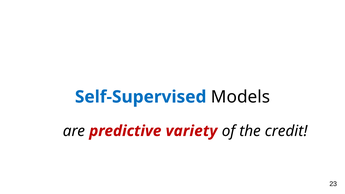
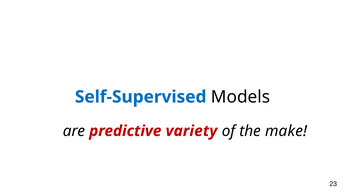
credit: credit -> make (286, 131)
